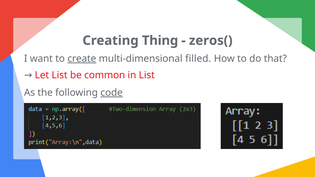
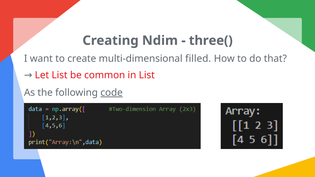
Thing: Thing -> Ndim (160, 41)
zeros(: zeros( -> three( (211, 41)
create underline: present -> none (82, 59)
